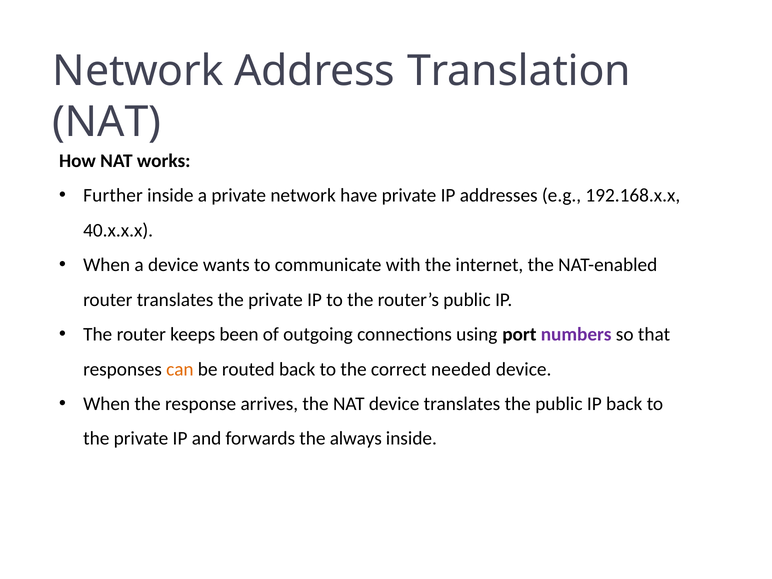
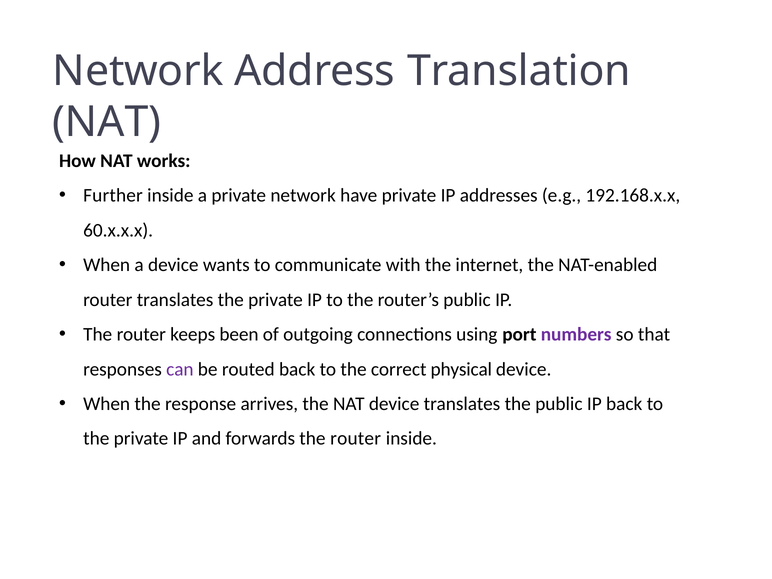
40.x.x.x: 40.x.x.x -> 60.x.x.x (118, 230)
can colour: orange -> purple (180, 369)
needed: needed -> physical (461, 369)
forwards the always: always -> router (356, 439)
